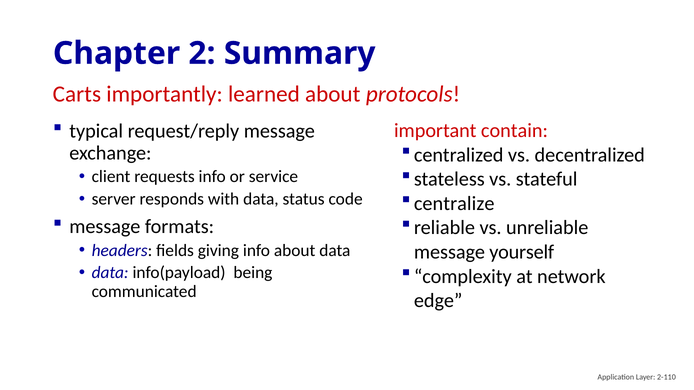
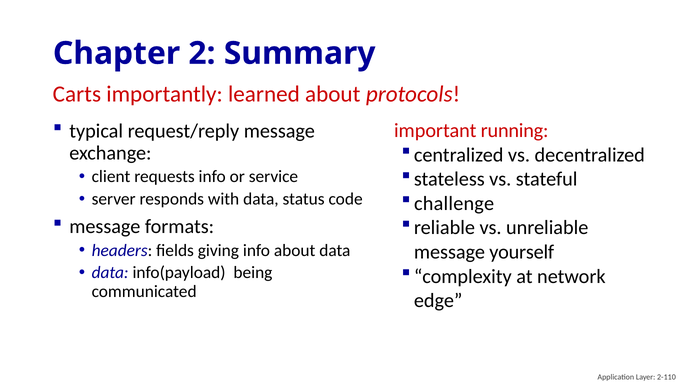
contain: contain -> running (515, 131)
centralize: centralize -> challenge (454, 204)
